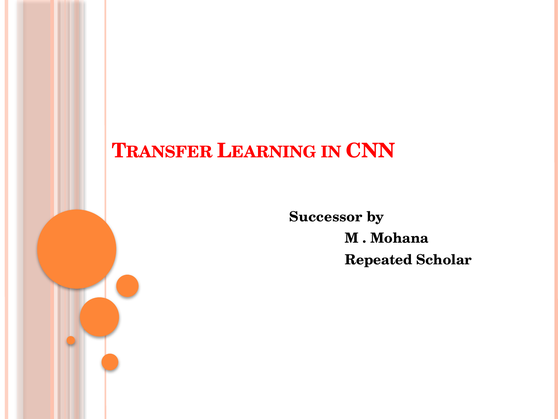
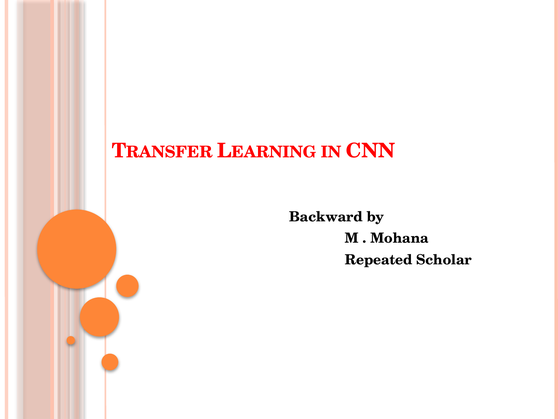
Successor: Successor -> Backward (326, 217)
